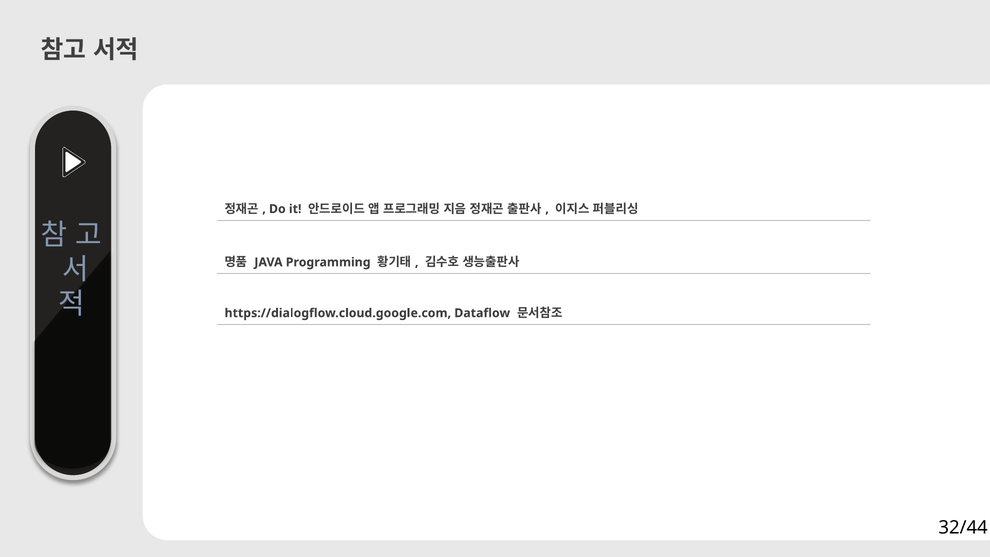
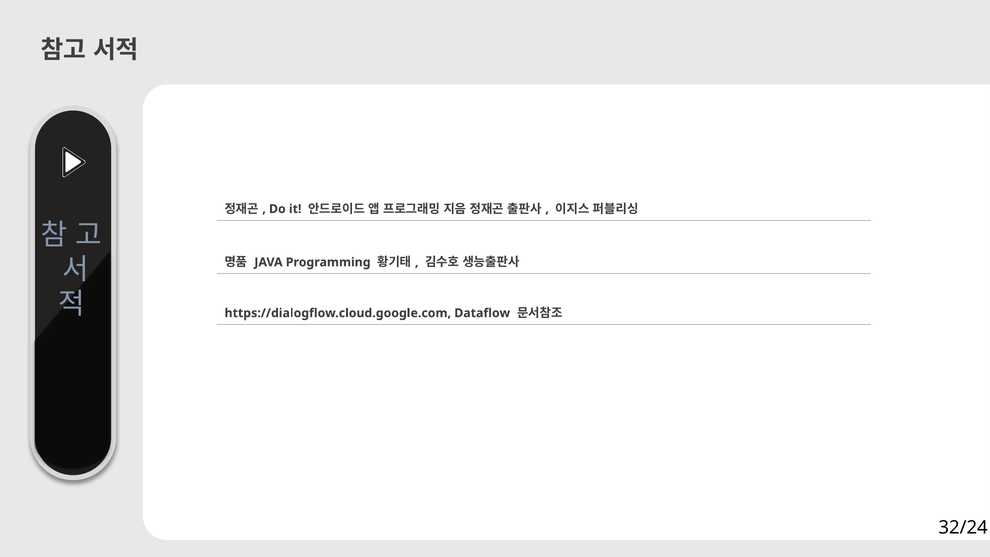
32/44: 32/44 -> 32/24 (963, 528)
